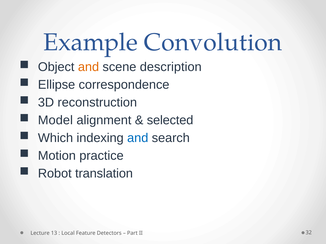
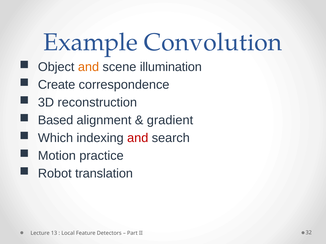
description: description -> illumination (171, 67)
Ellipse: Ellipse -> Create (57, 85)
Model: Model -> Based (56, 120)
selected: selected -> gradient (170, 120)
and colour: blue -> red (138, 138)
